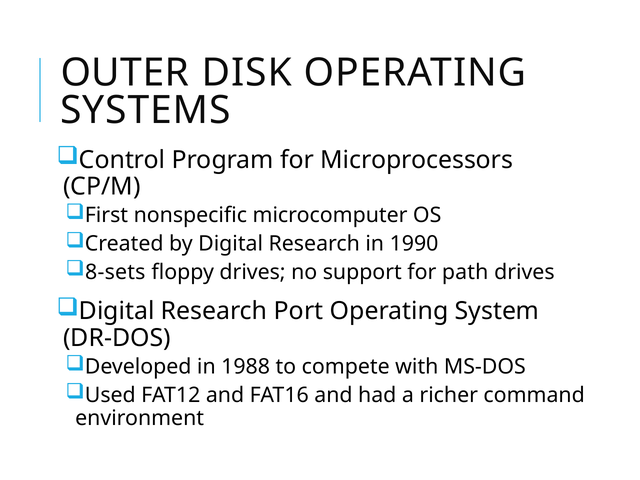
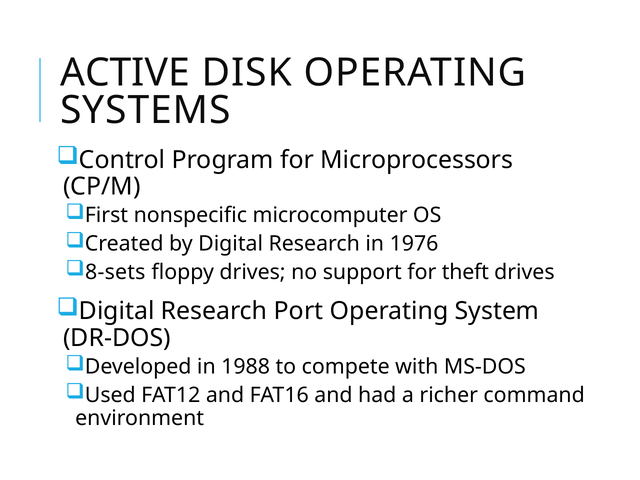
OUTER: OUTER -> ACTIVE (125, 73)
1990: 1990 -> 1976 (414, 244)
path: path -> theft (465, 272)
